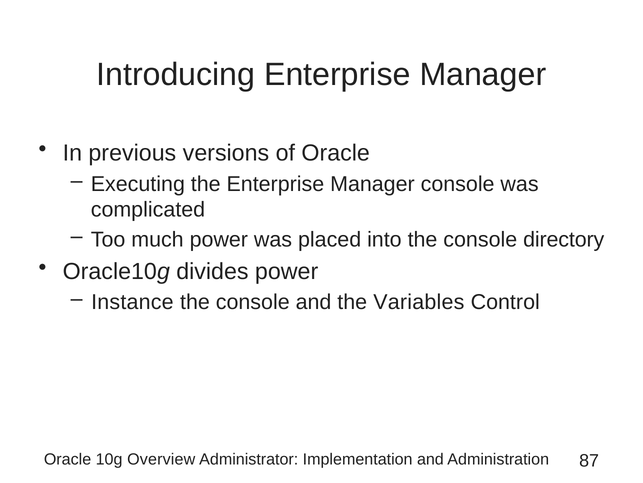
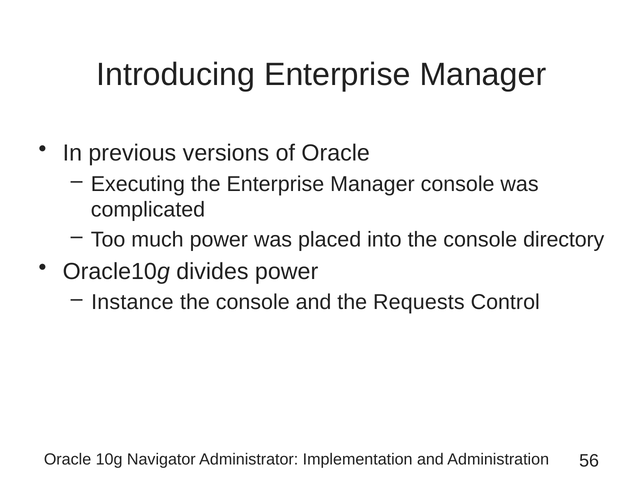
Variables: Variables -> Requests (419, 302)
Overview: Overview -> Navigator (161, 459)
87: 87 -> 56 (589, 460)
